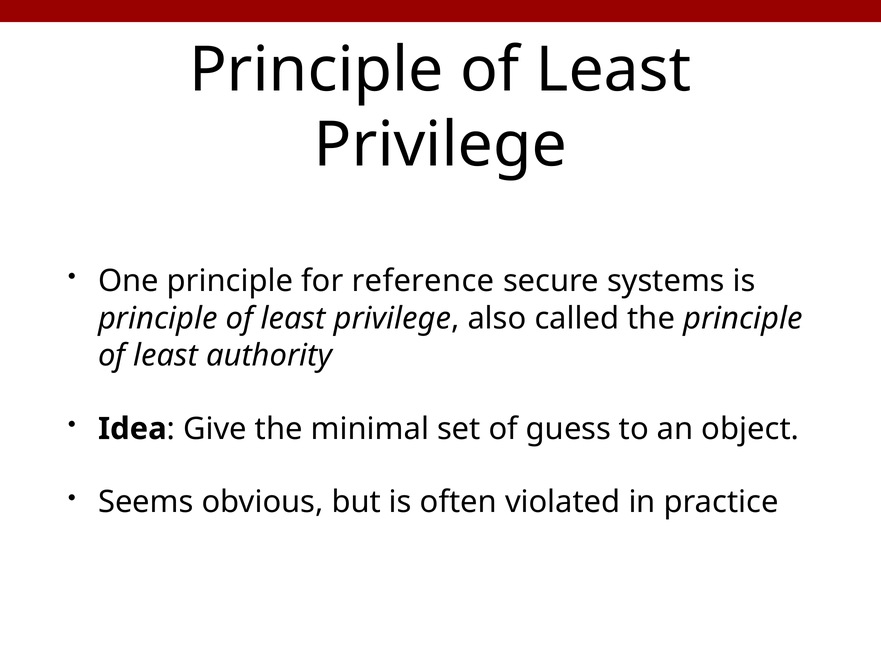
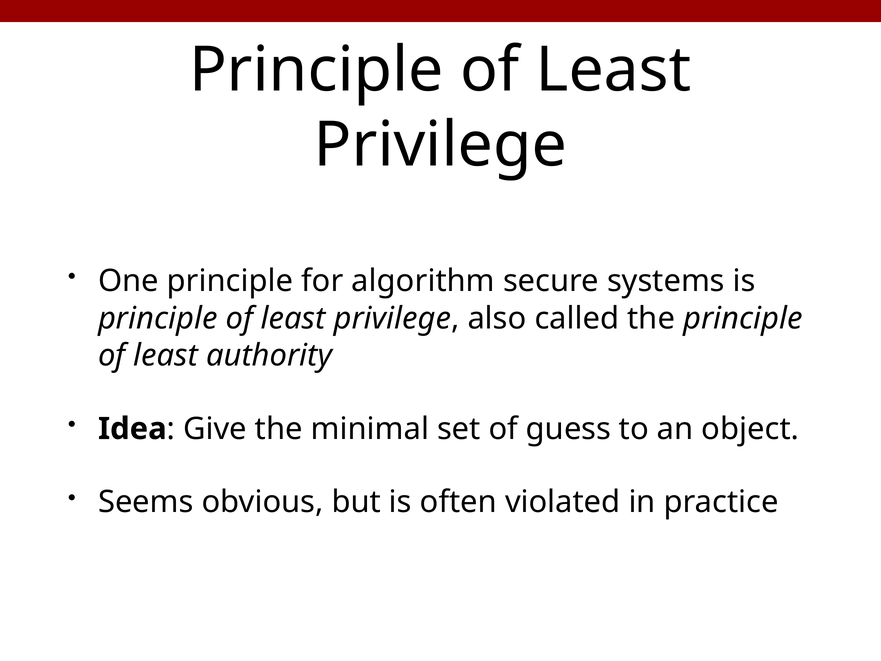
reference: reference -> algorithm (423, 281)
